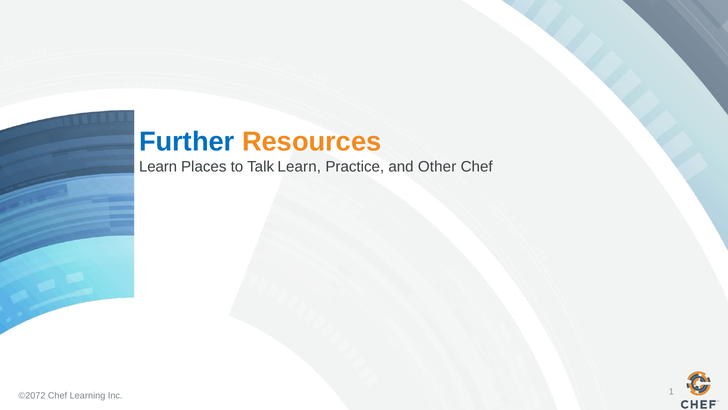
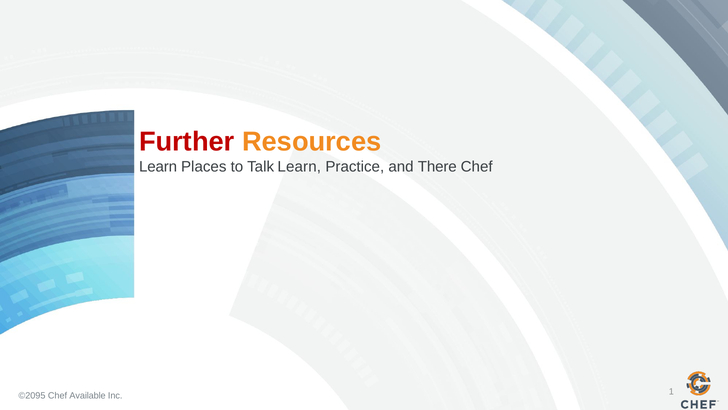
Further colour: blue -> red (187, 142)
Other: Other -> There (437, 167)
©2072: ©2072 -> ©2095 (32, 395)
Learning: Learning -> Available (88, 395)
